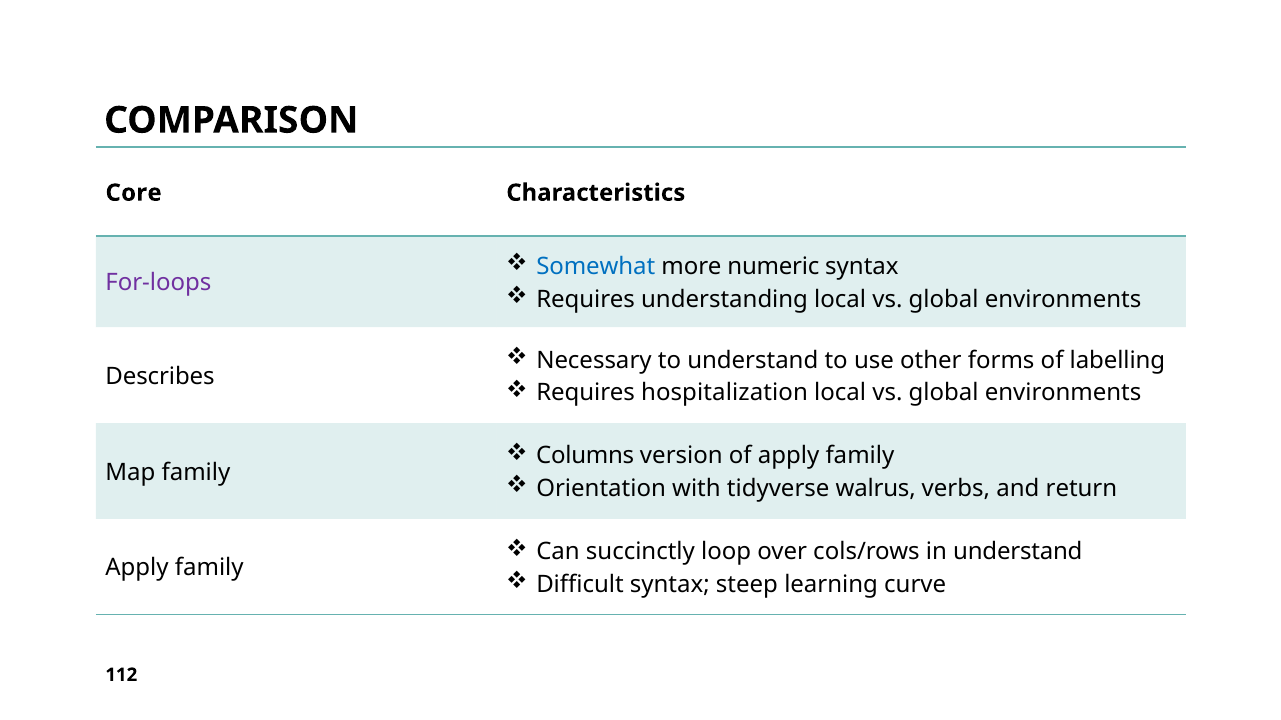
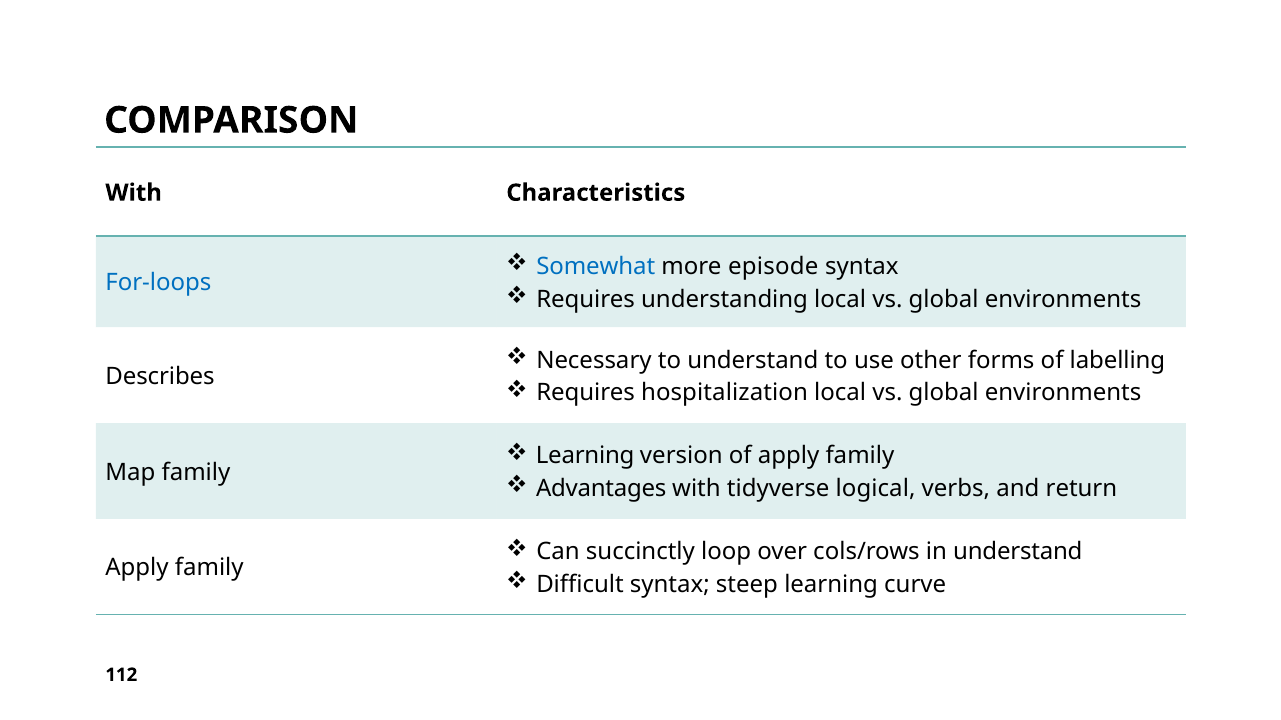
Core: Core -> With (134, 193)
numeric: numeric -> episode (773, 267)
For-loops colour: purple -> blue (158, 283)
Columns: Columns -> Learning (585, 456)
Orientation: Orientation -> Advantages (601, 489)
walrus: walrus -> logical (876, 489)
